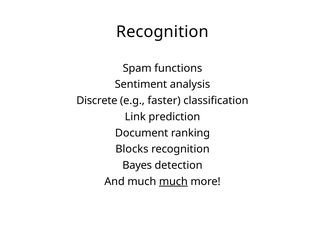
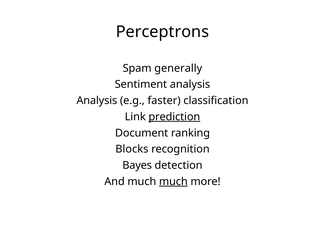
Recognition: Recognition -> Perceptrons (162, 32)
functions: functions -> generally (178, 68)
Discrete: Discrete -> Analysis (97, 101)
prediction underline: none -> present (174, 117)
